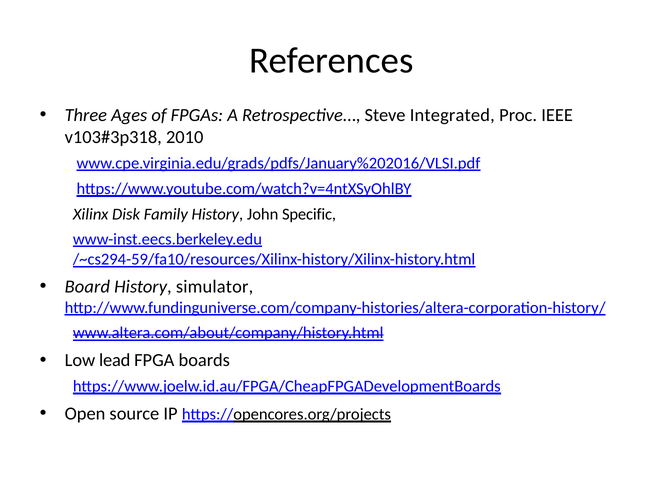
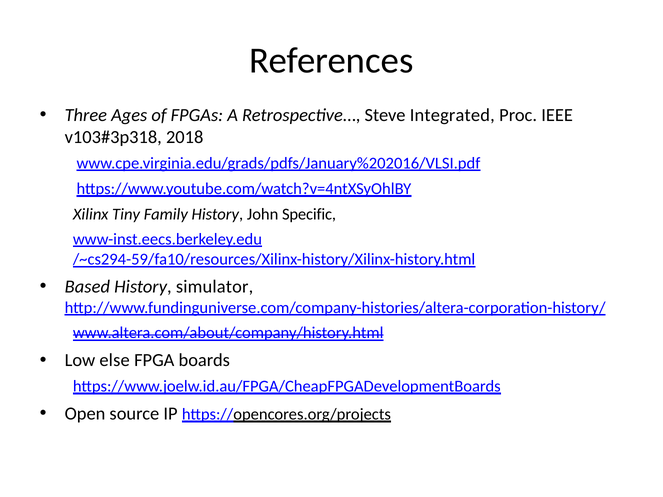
2010: 2010 -> 2018 (185, 137)
Disk: Disk -> Tiny (126, 214)
Board: Board -> Based (87, 287)
lead: lead -> else (115, 361)
